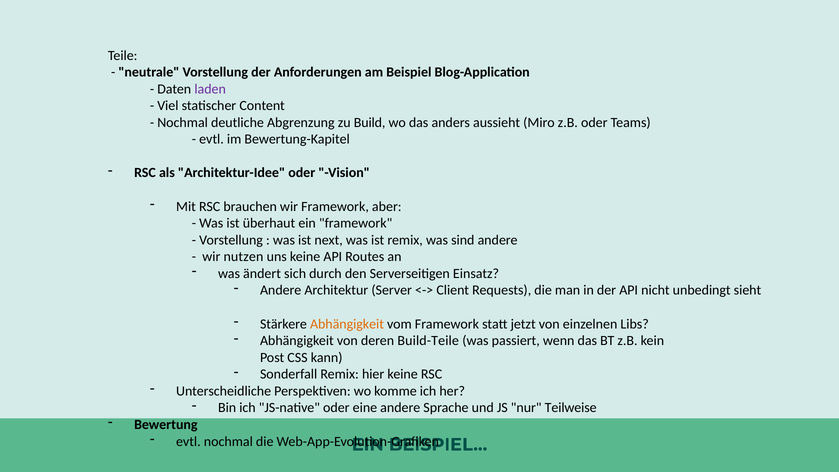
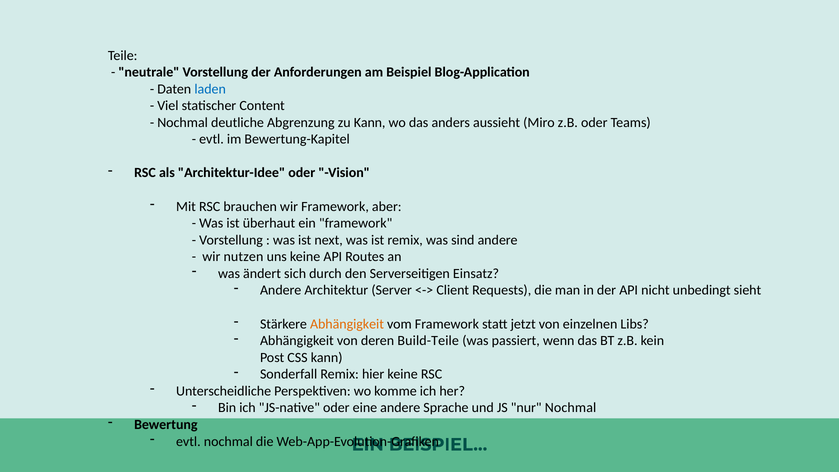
laden colour: purple -> blue (210, 89)
zu Build: Build -> Kann (370, 123)
nur Teilweise: Teilweise -> Nochmal (571, 408)
